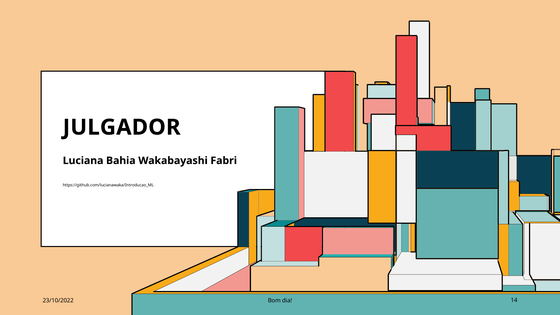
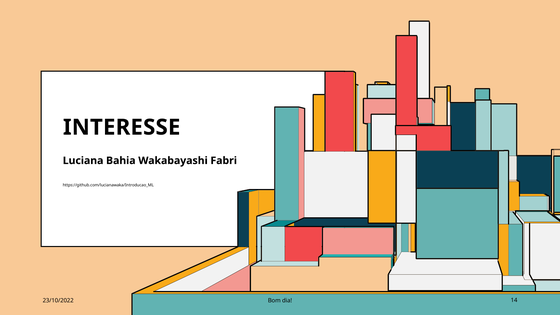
JULGADOR: JULGADOR -> INTERESSE (122, 127)
